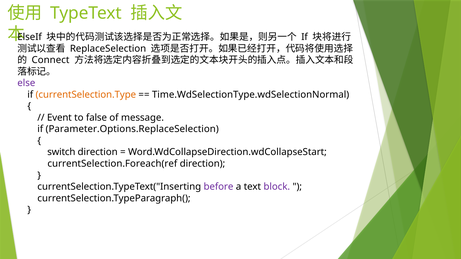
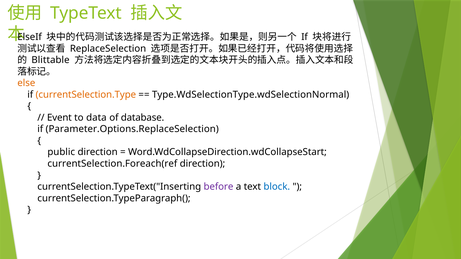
Connect: Connect -> Blittable (51, 60)
else colour: purple -> orange (26, 83)
Time.WdSelectionType.wdSelectionNormal: Time.WdSelectionType.wdSelectionNormal -> Type.WdSelectionType.wdSelectionNormal (251, 95)
false: false -> data (96, 118)
message: message -> database (143, 118)
switch: switch -> public (61, 152)
block colour: purple -> blue (277, 187)
